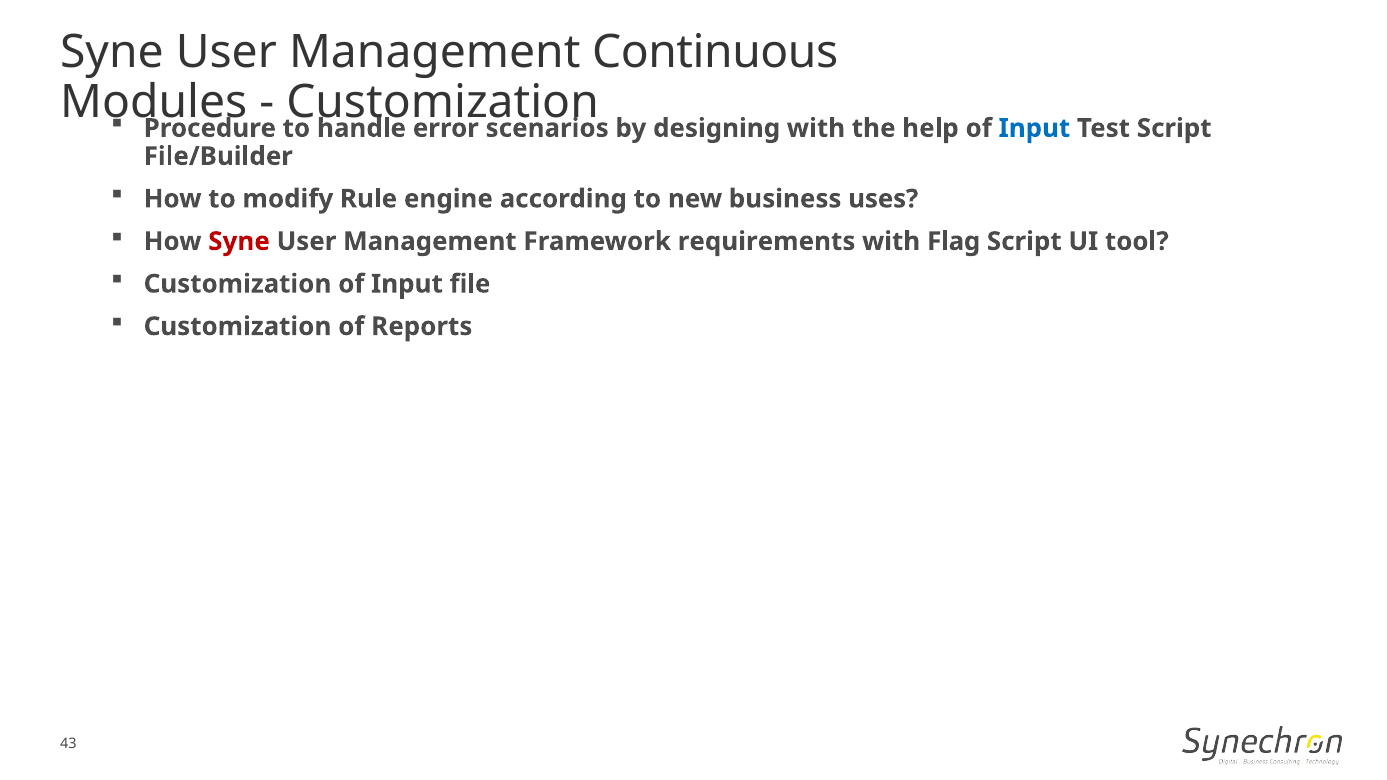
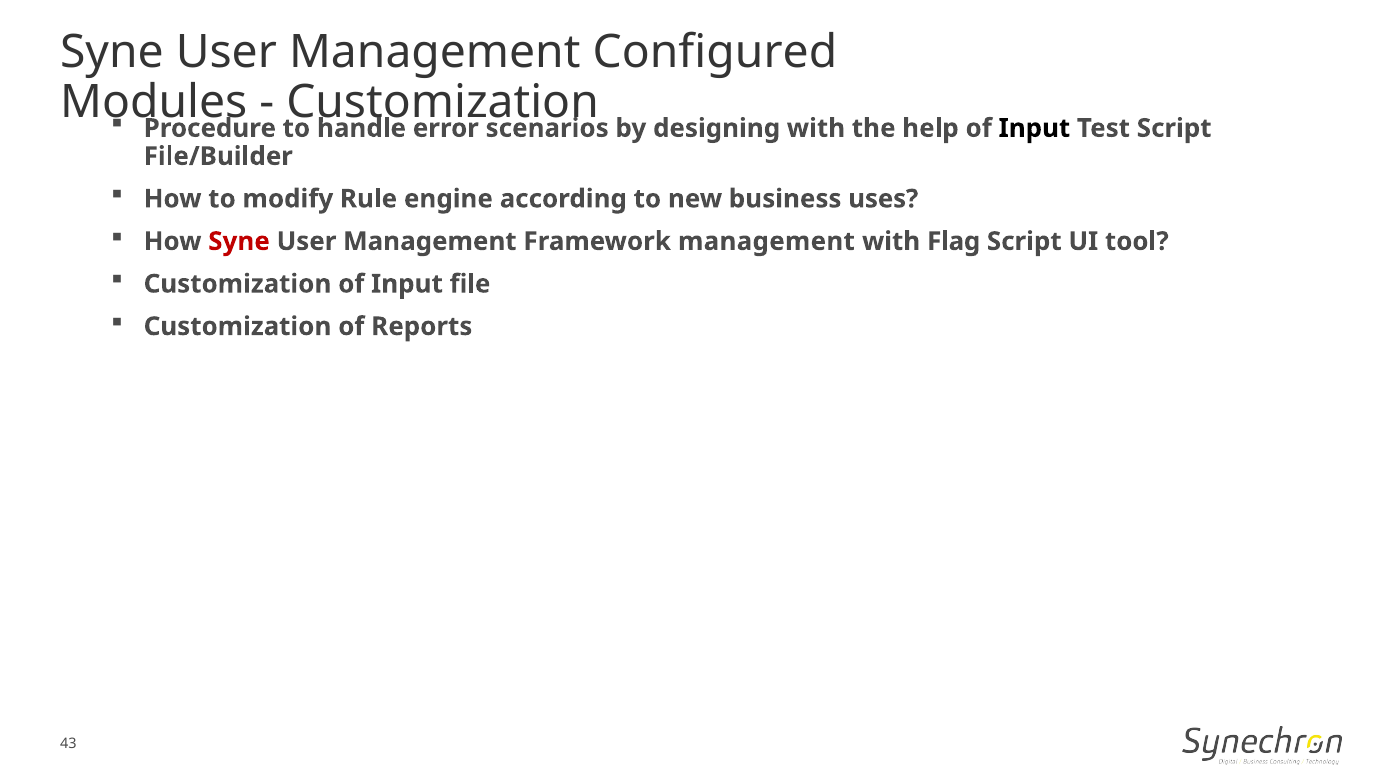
Continuous: Continuous -> Configured (715, 53)
Input colour: blue -> black (1034, 128)
Framework requirements: requirements -> management (766, 241)
